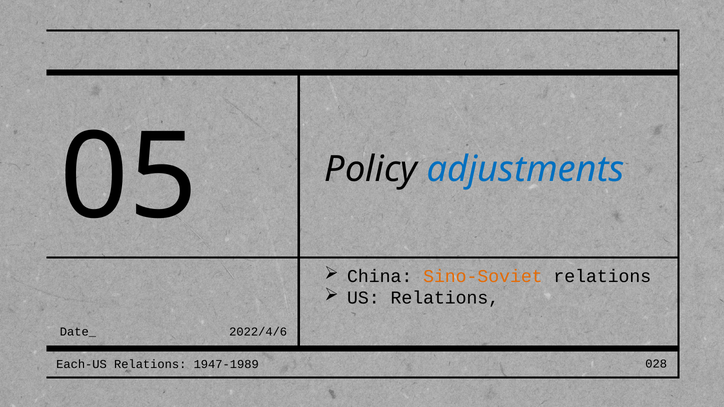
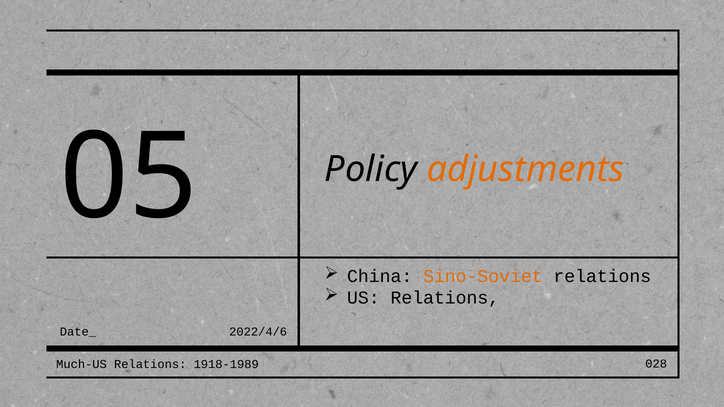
adjustments colour: blue -> orange (525, 169)
Each-US: Each-US -> Much-US (82, 364)
1947-1989: 1947-1989 -> 1918-1989 (226, 364)
